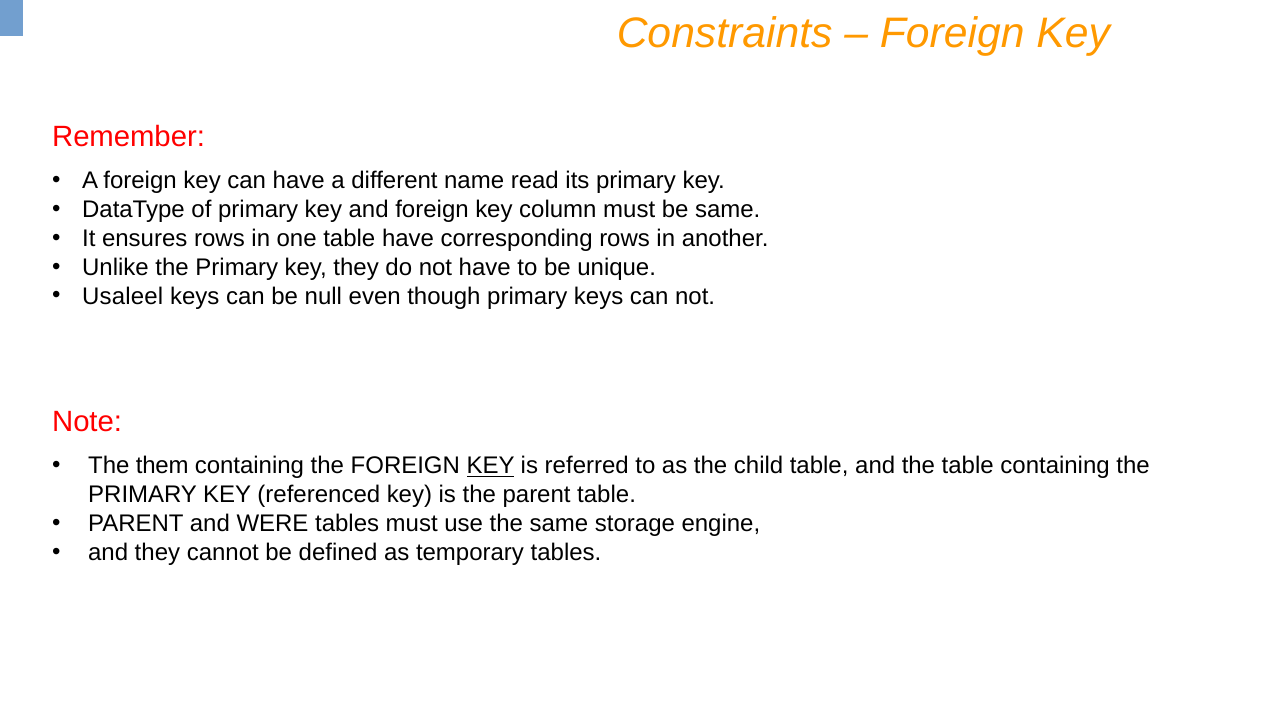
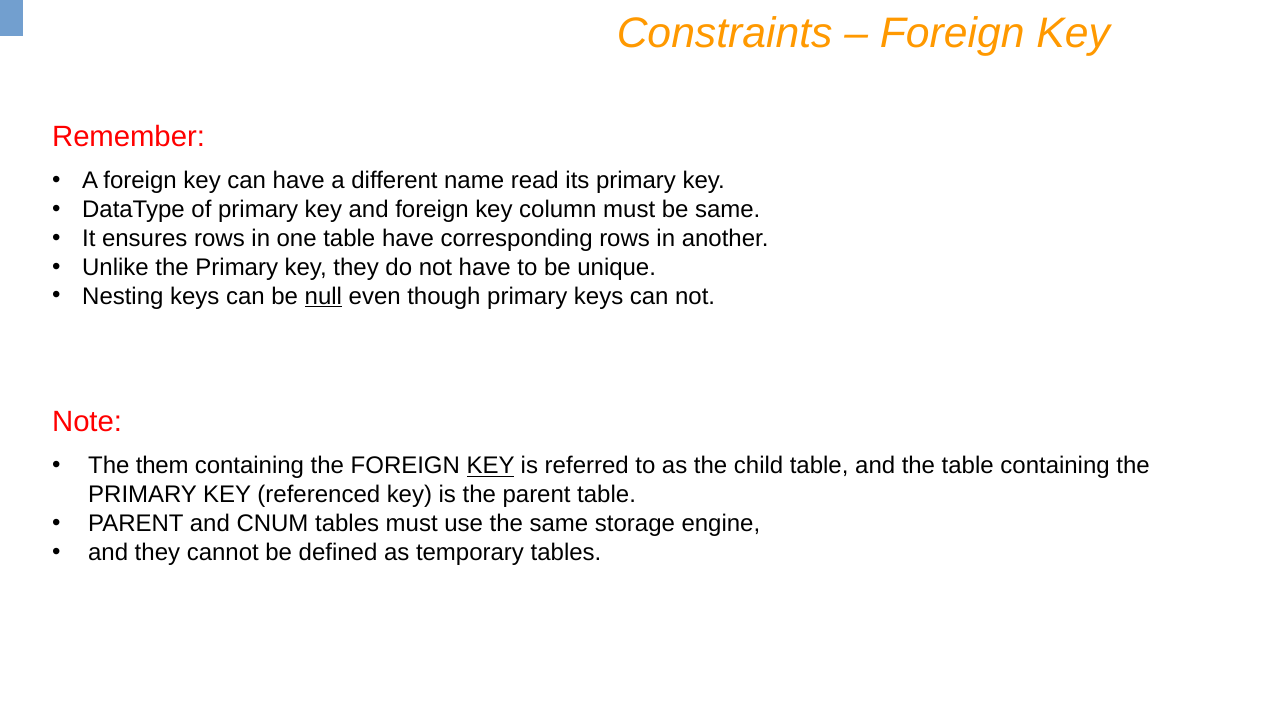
Usaleel: Usaleel -> Nesting (123, 296)
null underline: none -> present (323, 296)
WERE: WERE -> CNUM (273, 524)
